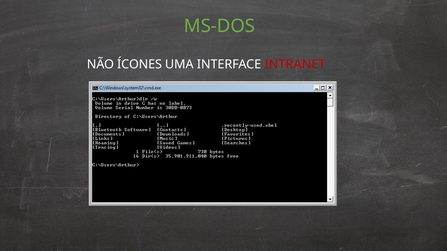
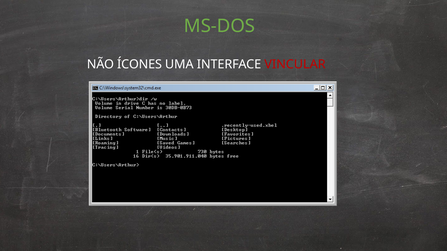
INTRANET: INTRANET -> VINCULAR (295, 64)
